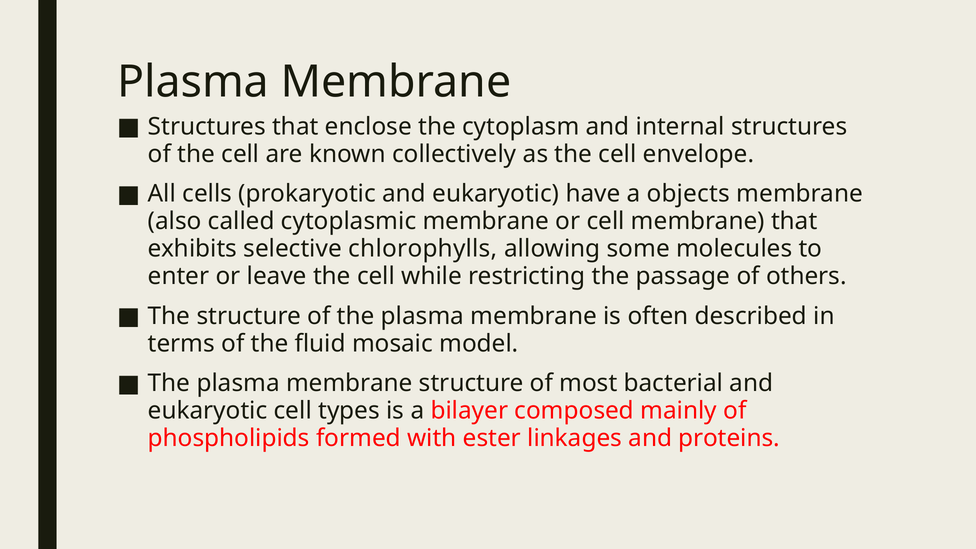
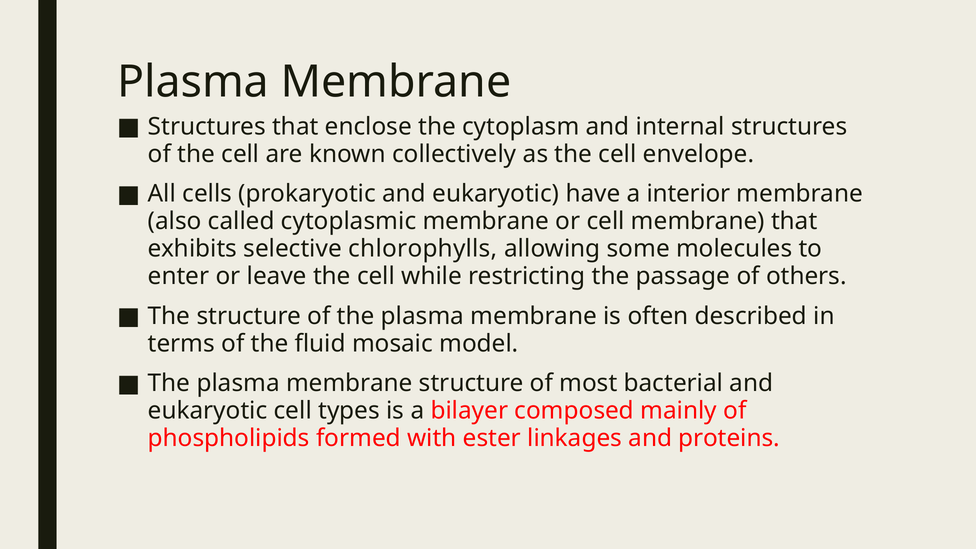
objects: objects -> interior (689, 194)
